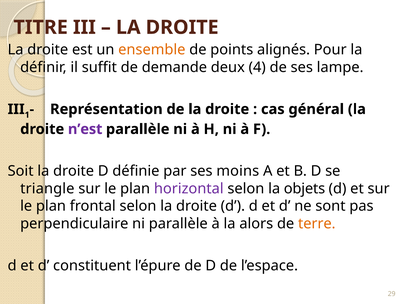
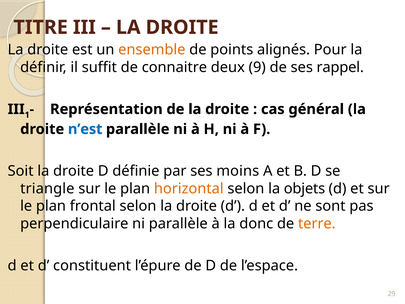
demande: demande -> connaitre (174, 67)
4: 4 -> 9 (257, 67)
lampe: lampe -> rappel (340, 67)
n’est colour: purple -> blue (85, 129)
horizontal colour: purple -> orange (189, 188)
alors: alors -> donc (256, 224)
